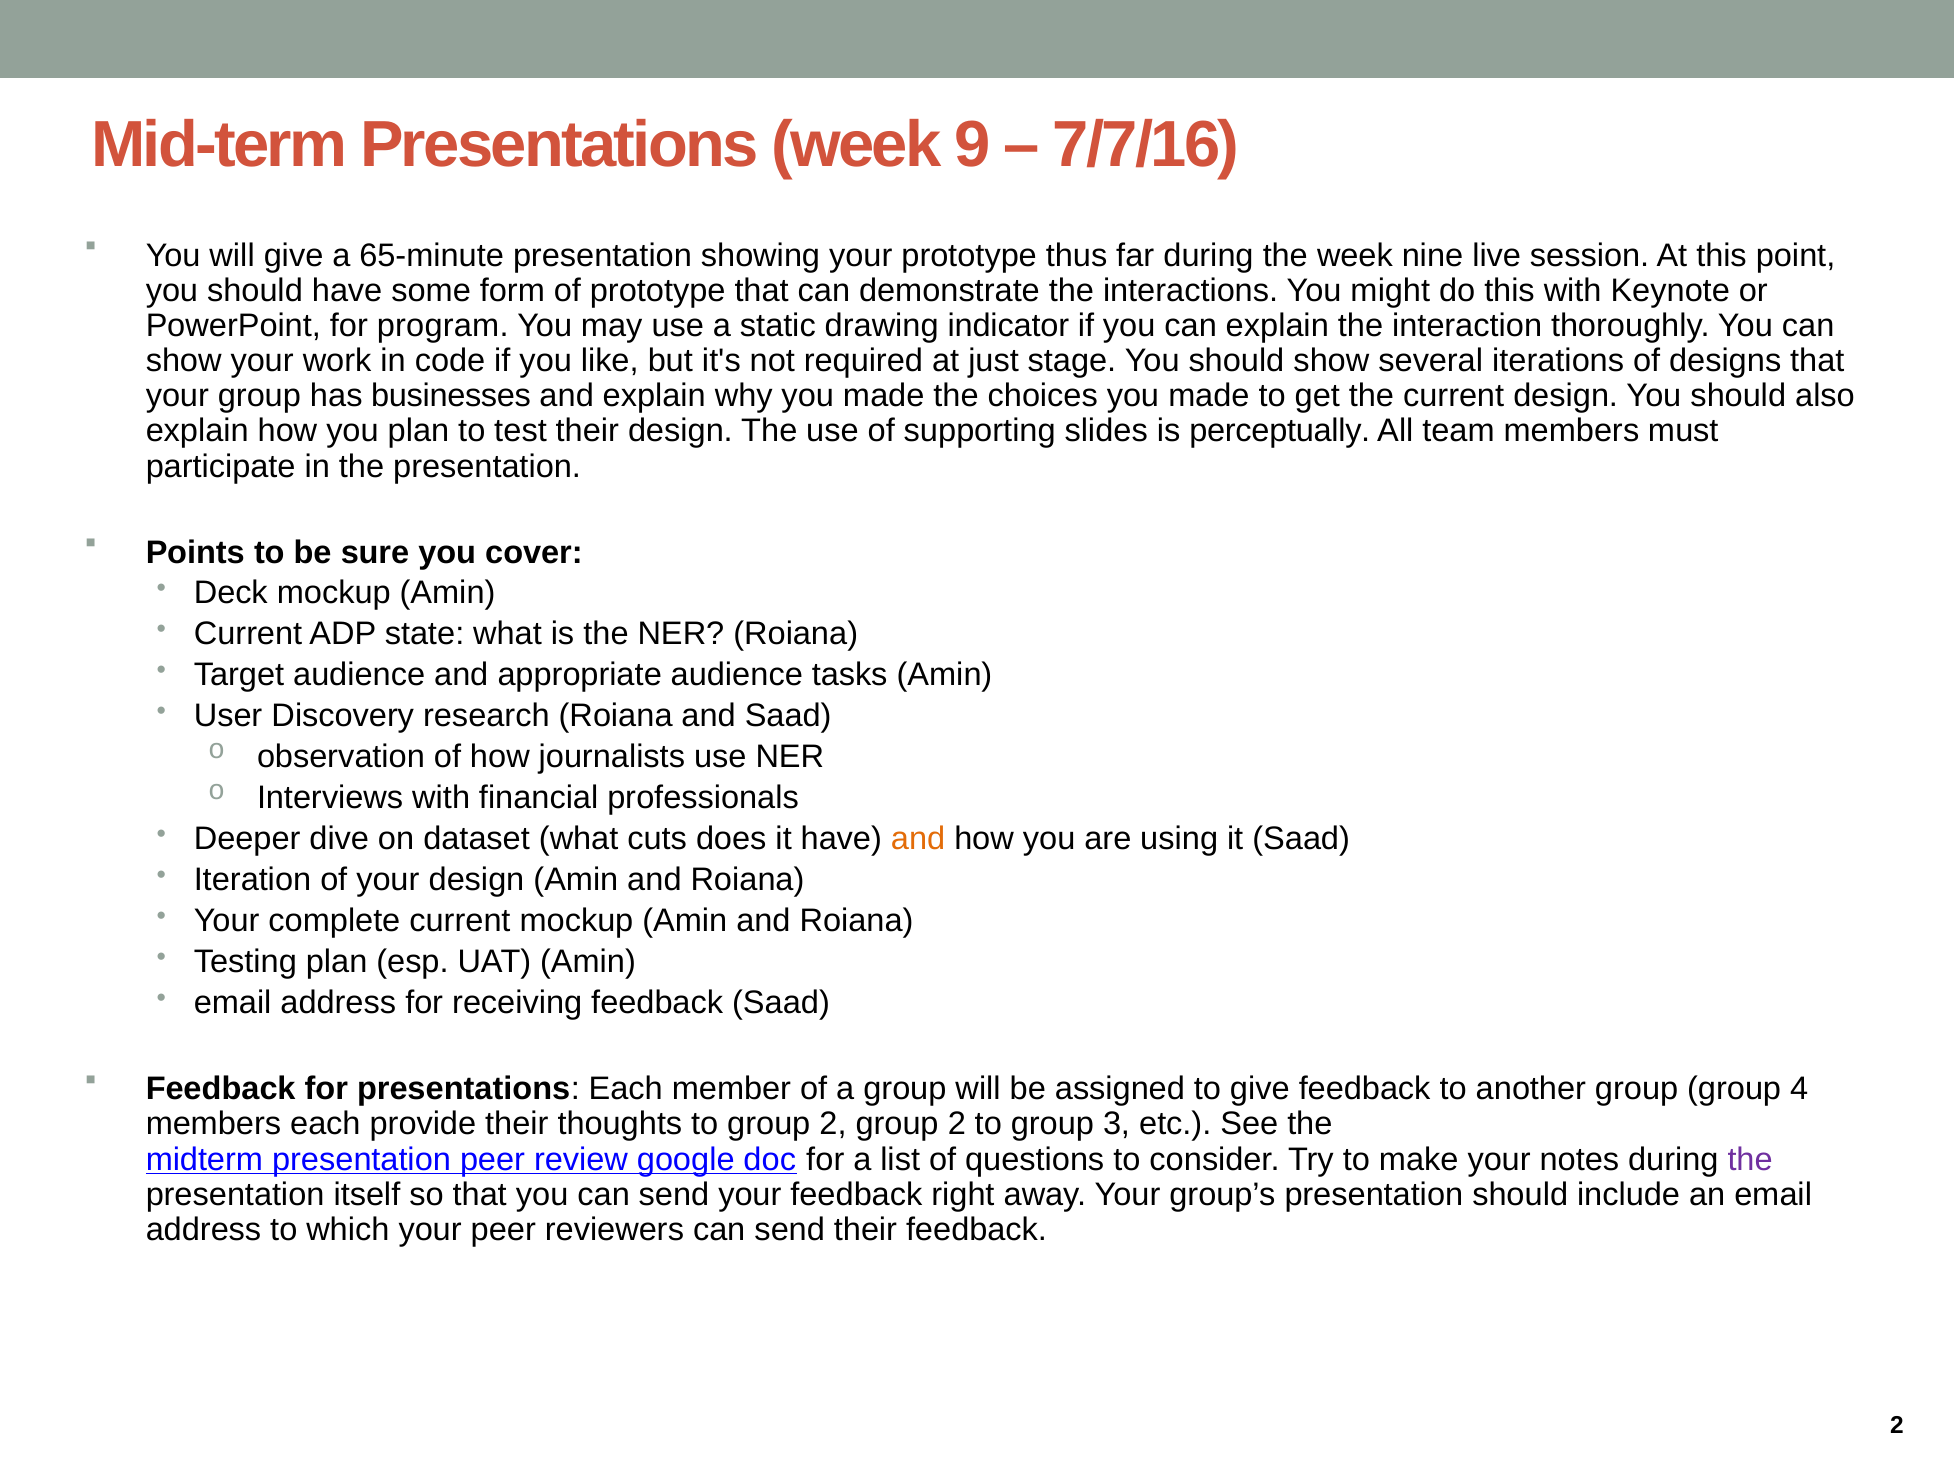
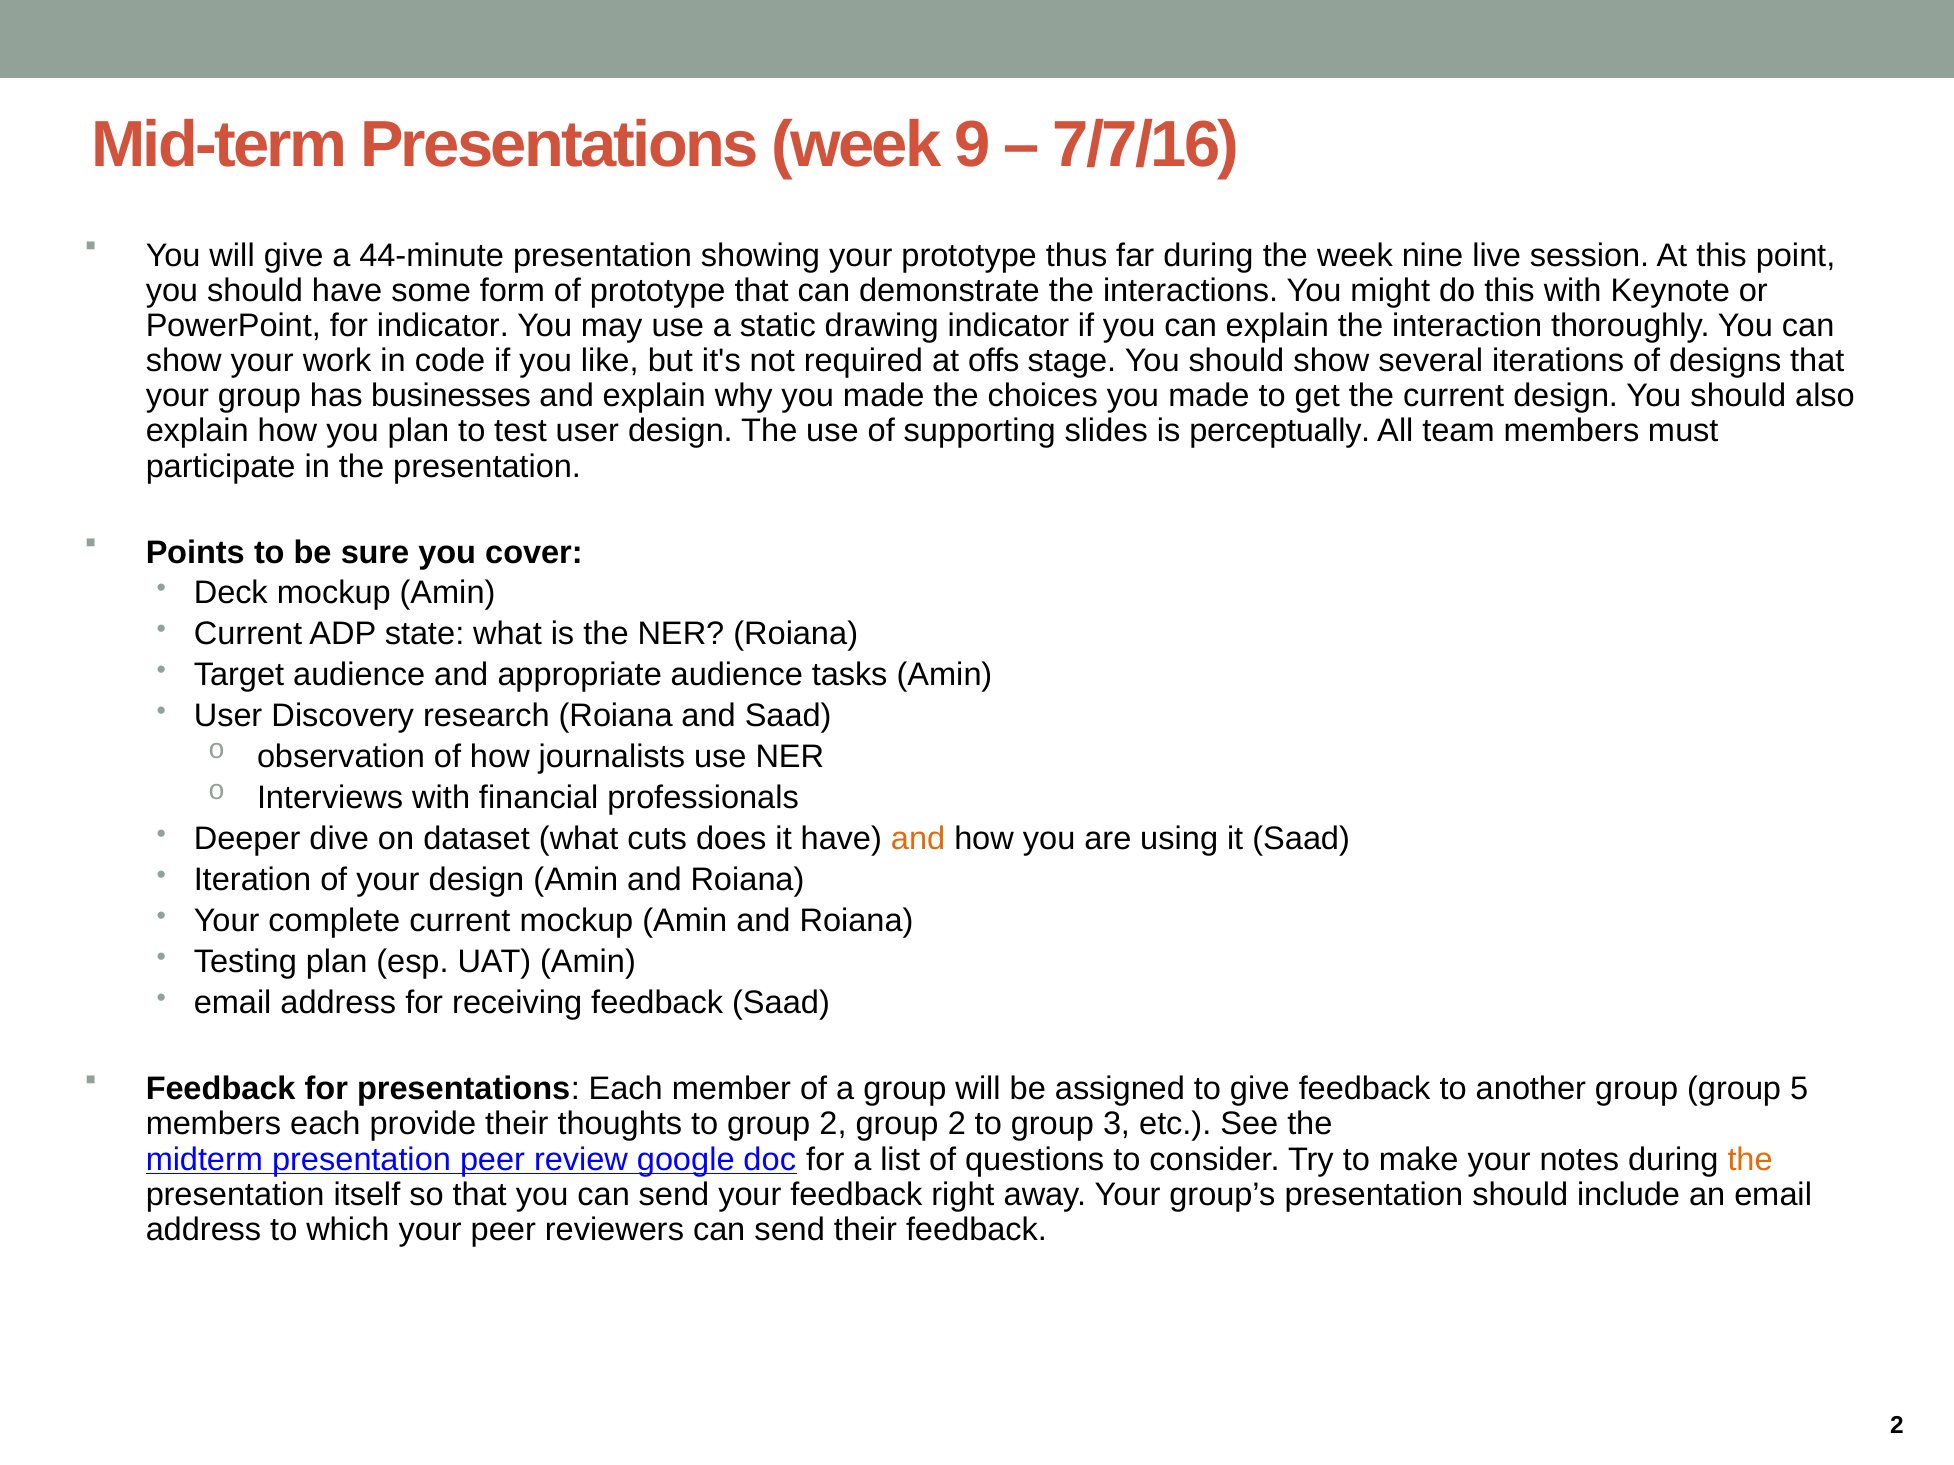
65-minute: 65-minute -> 44-minute (432, 256)
for program: program -> indicator (443, 326)
just: just -> offs (994, 361)
test their: their -> user (587, 431)
4: 4 -> 5 (1799, 1089)
the colour: purple -> orange (1750, 1160)
